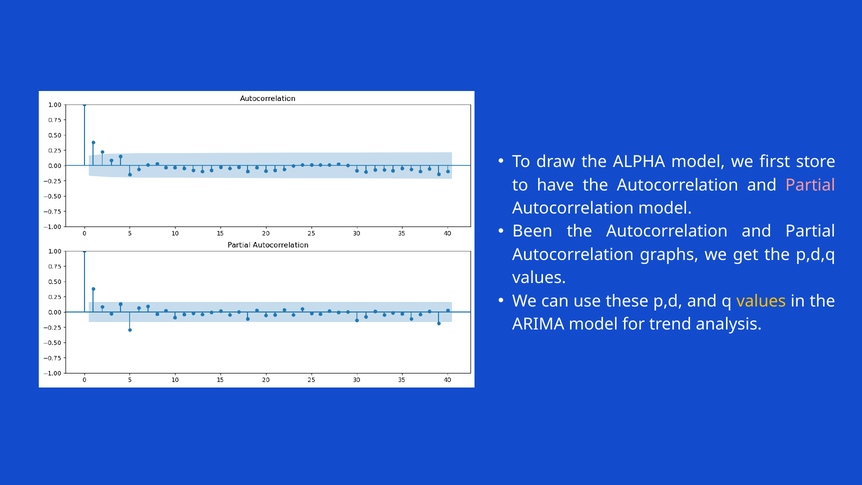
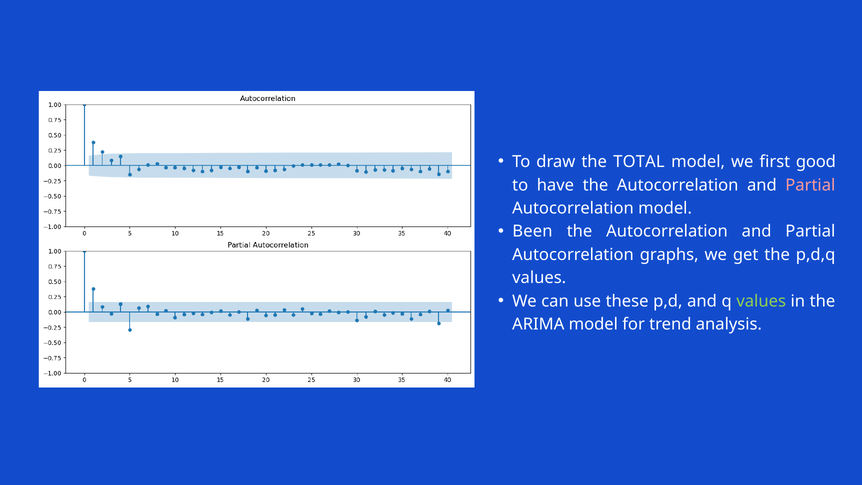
ALPHA: ALPHA -> TOTAL (639, 162)
store: store -> good (816, 162)
values colour: yellow -> light green (761, 301)
